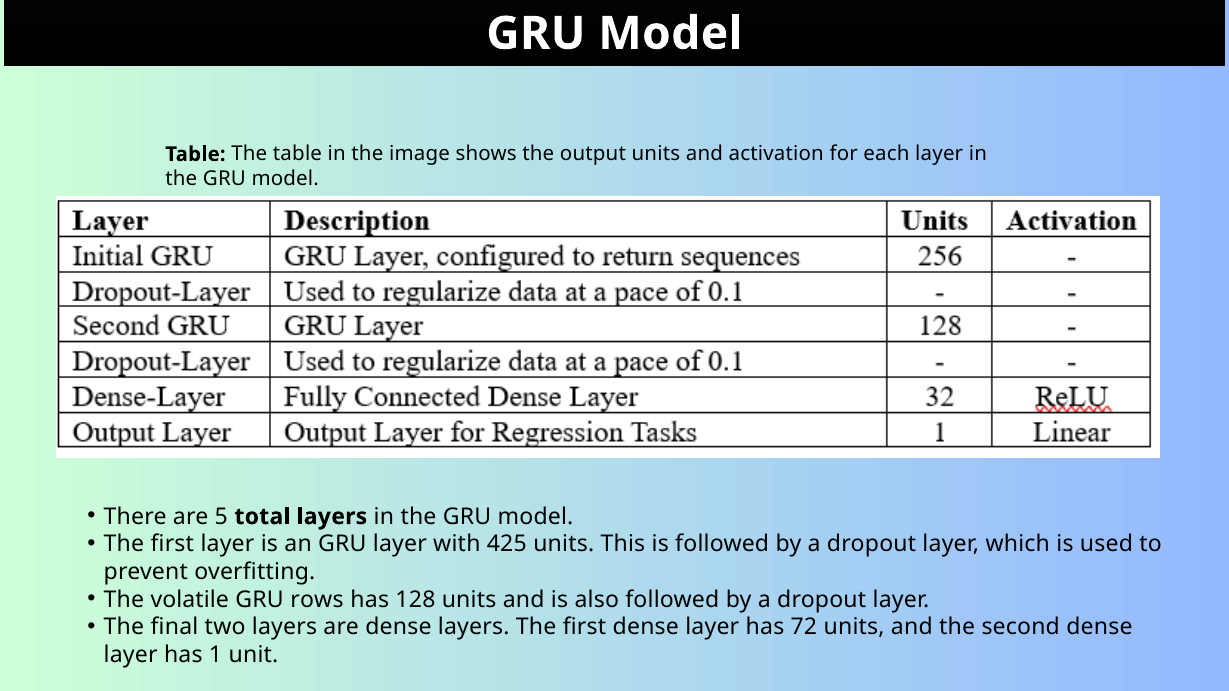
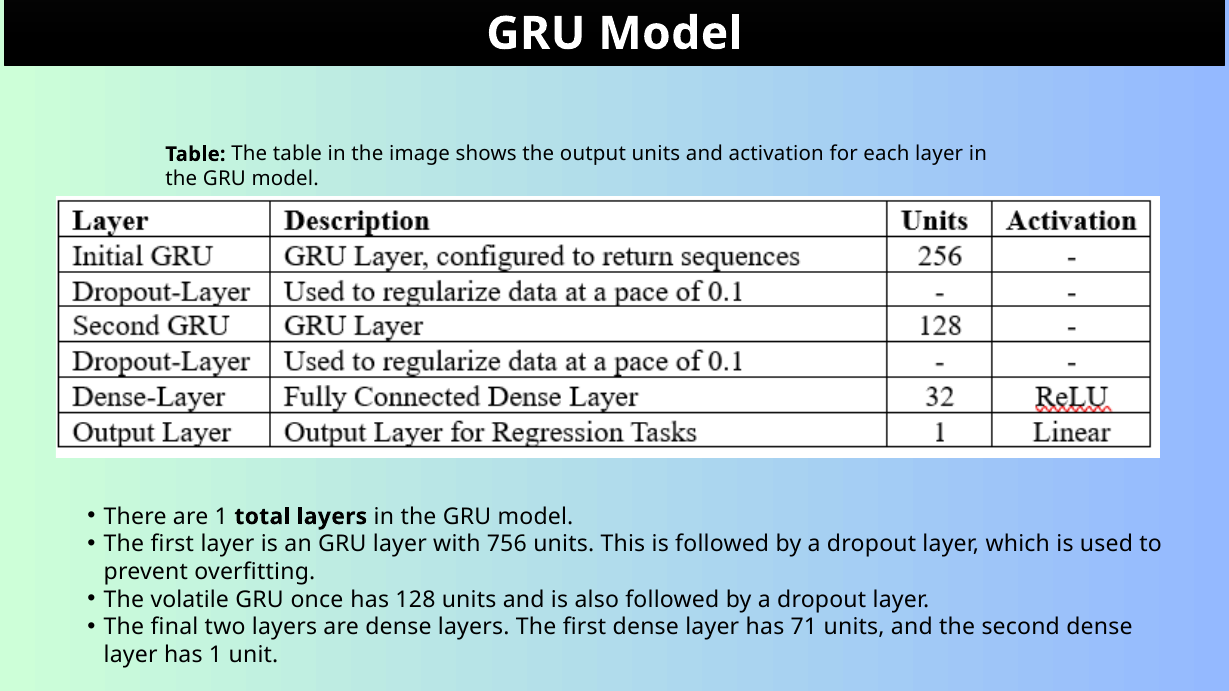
are 5: 5 -> 1 (221, 517)
425: 425 -> 756 (507, 544)
rows: rows -> once (317, 600)
72: 72 -> 71 (804, 627)
